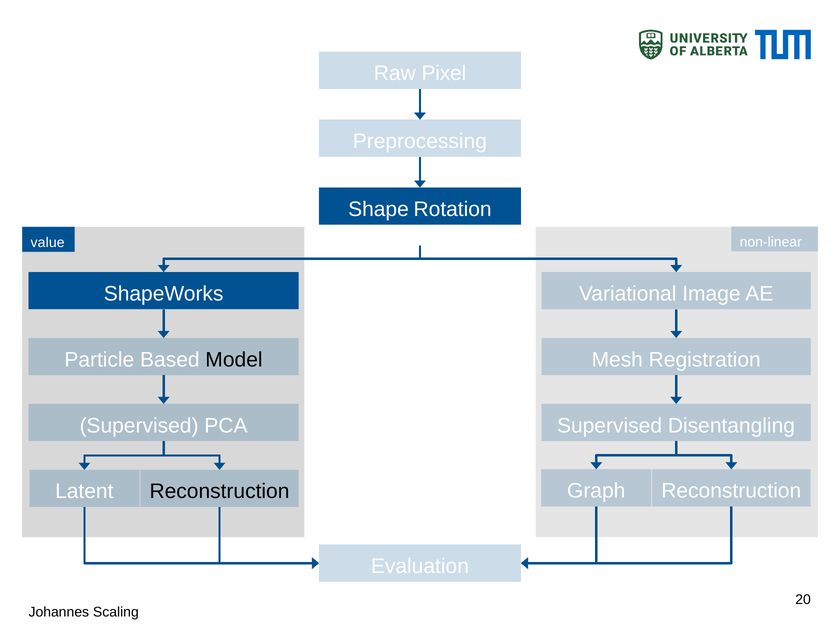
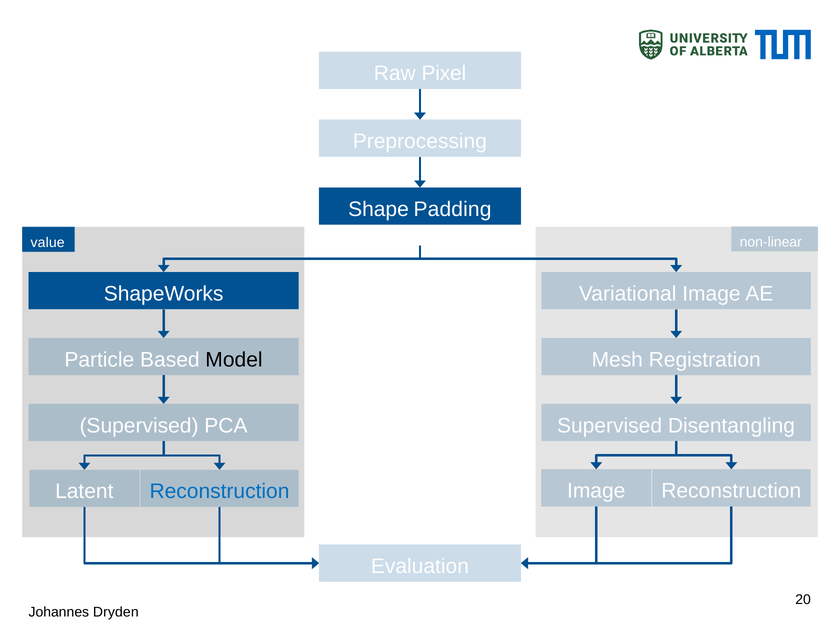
Rotation: Rotation -> Padding (453, 209)
Graph: Graph -> Image (596, 491)
Reconstruction colour: black -> blue (219, 492)
Scaling: Scaling -> Dryden (116, 612)
